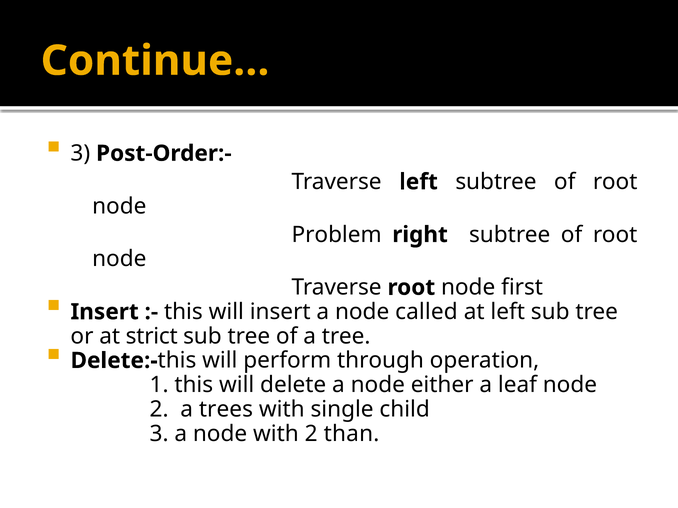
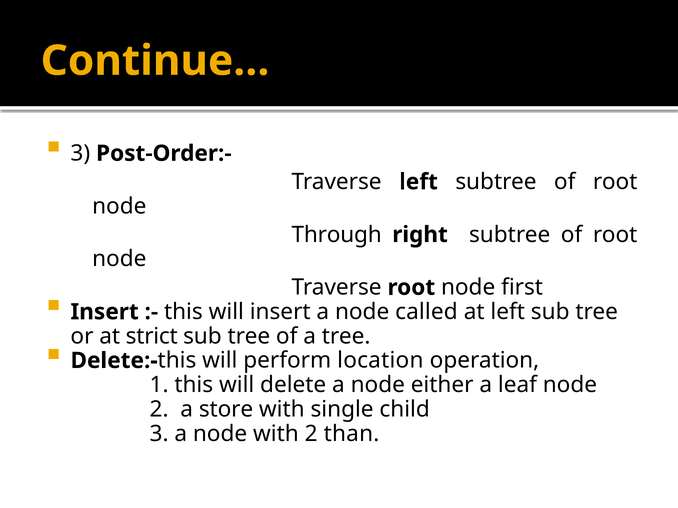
Problem: Problem -> Through (337, 235)
through: through -> location (380, 361)
trees: trees -> store (226, 410)
